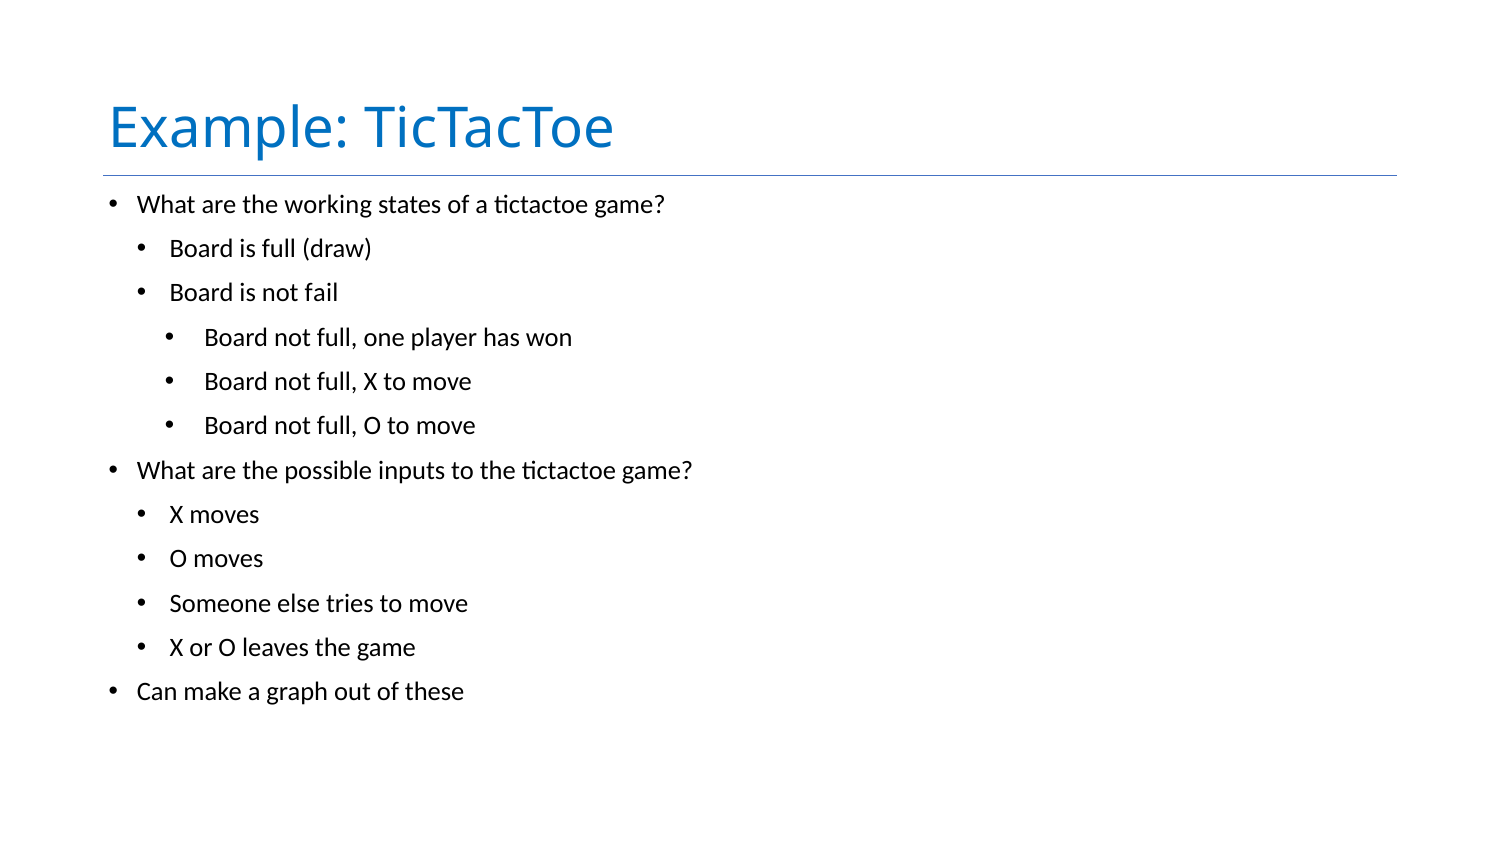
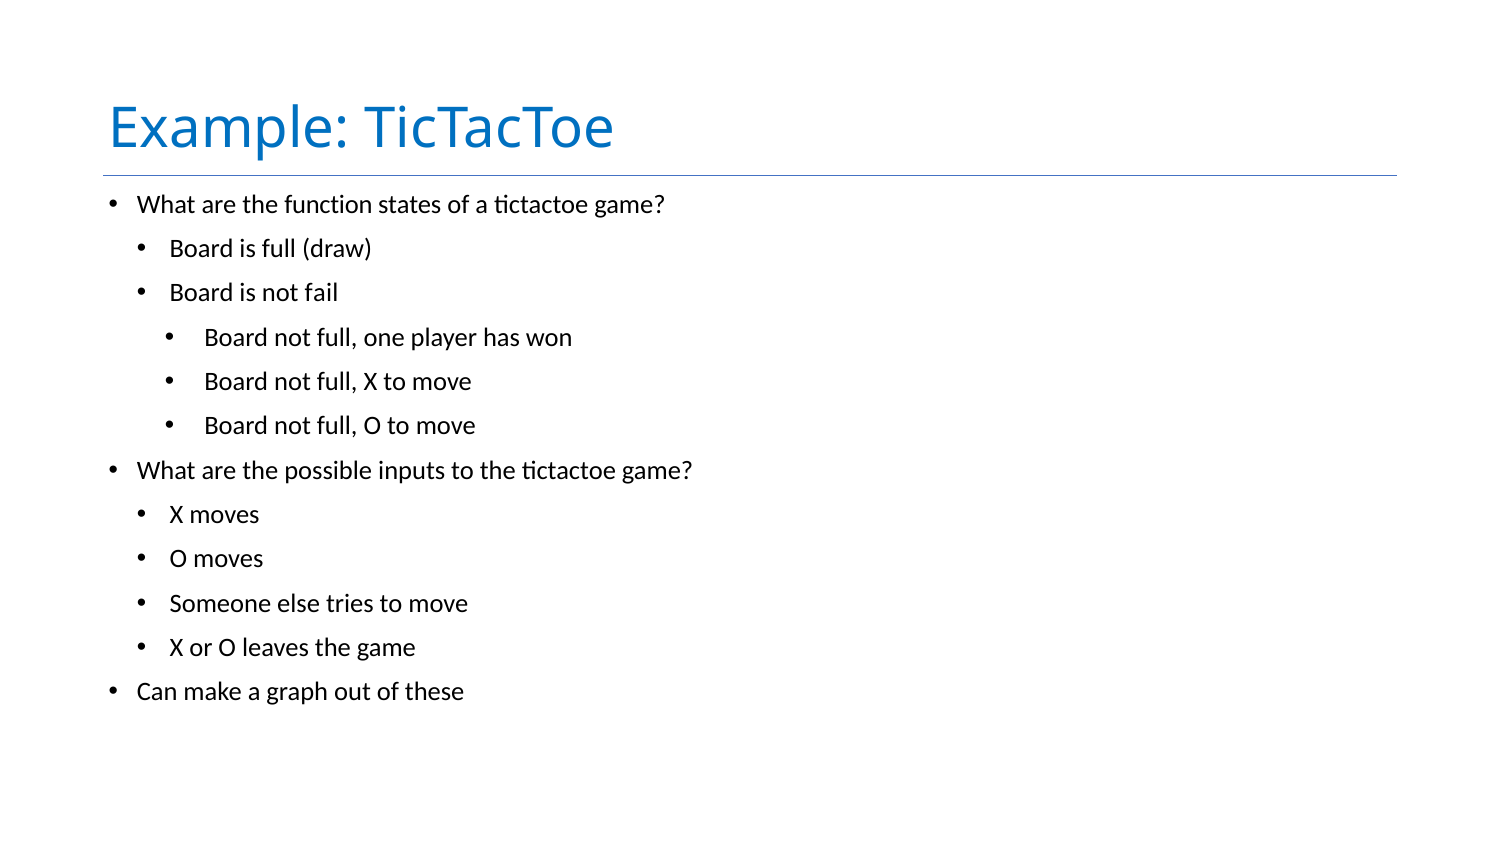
working: working -> function (328, 204)
